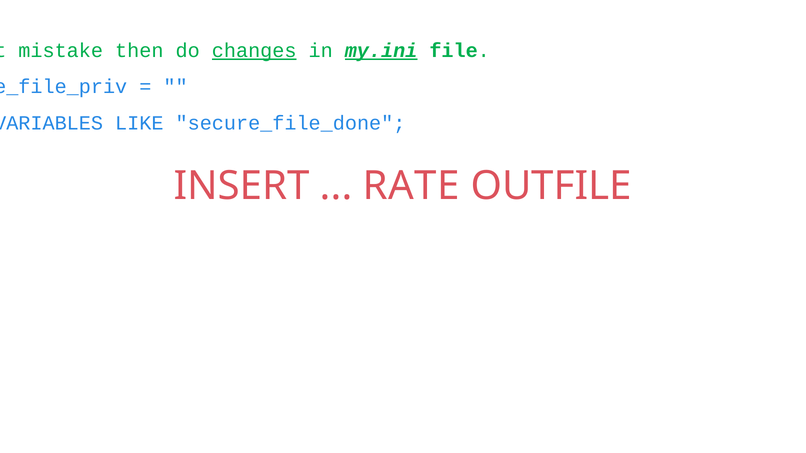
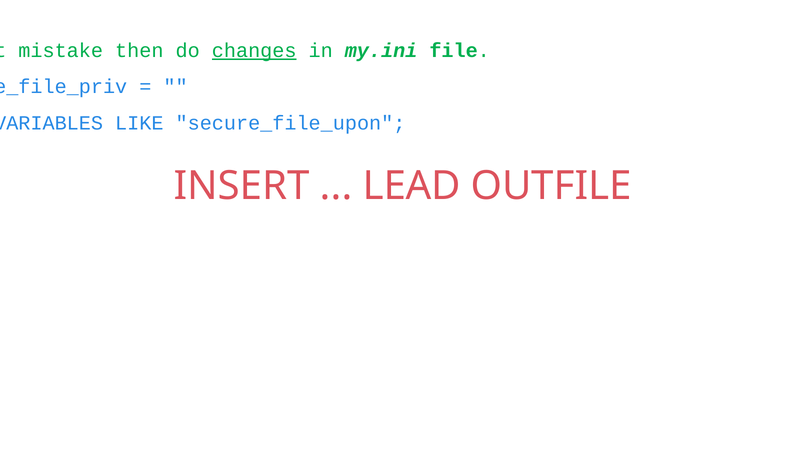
my.ini underline: present -> none (381, 51)
secure_file_done: secure_file_done -> secure_file_upon (290, 123)
RATE: RATE -> LEAD (412, 186)
